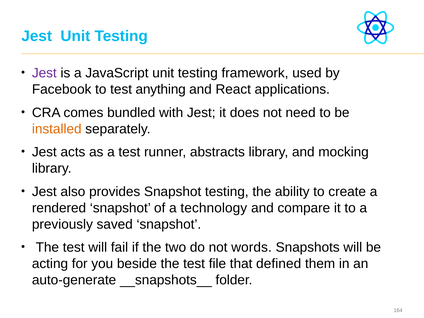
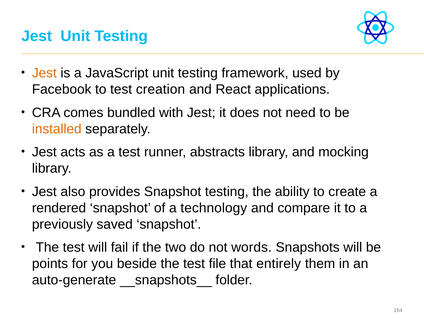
Jest colour: purple -> orange (44, 73)
anything: anything -> creation (161, 89)
acting: acting -> points (50, 264)
defined: defined -> entirely (279, 264)
